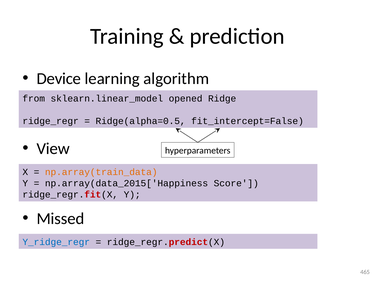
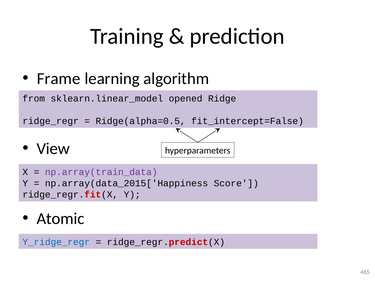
Device: Device -> Frame (59, 79)
np.array(train_data colour: orange -> purple (101, 172)
Missed: Missed -> Atomic (60, 219)
